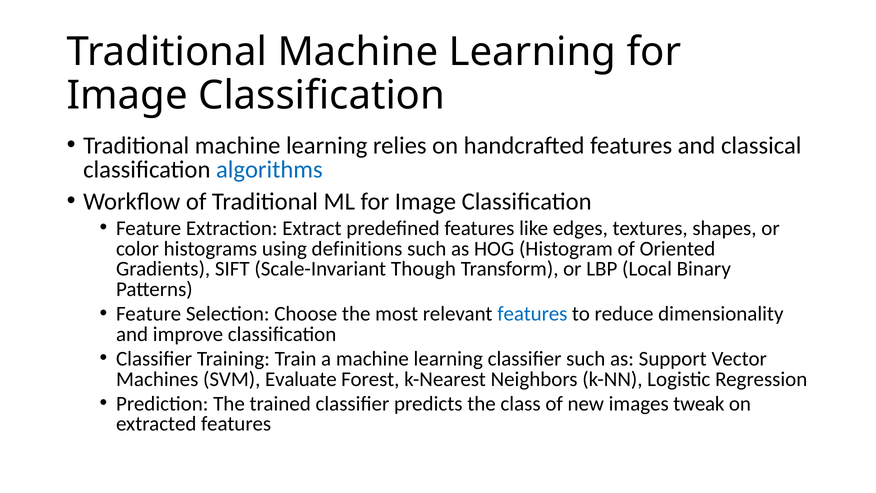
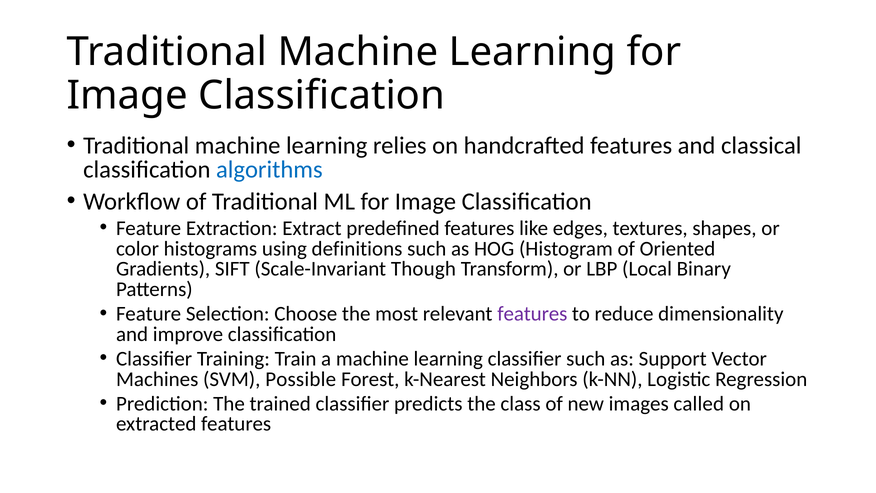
features colour: blue -> purple (532, 314)
Evaluate: Evaluate -> Possible (301, 379)
tweak: tweak -> called (699, 403)
